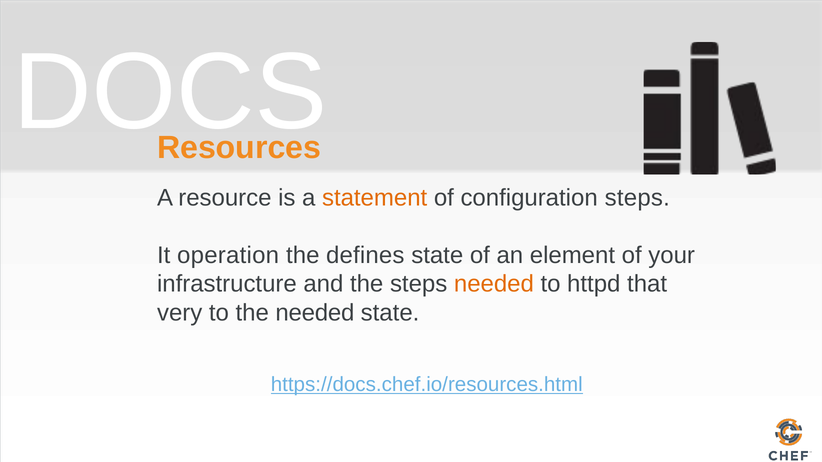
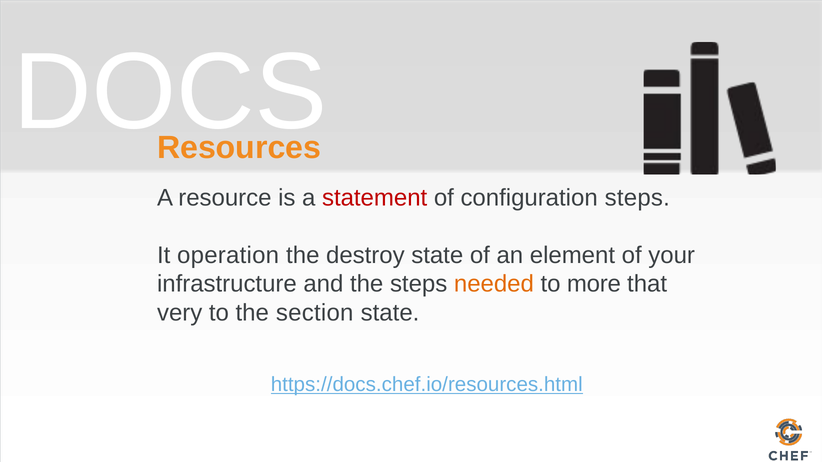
statement colour: orange -> red (375, 198)
defines: defines -> destroy (365, 255)
httpd: httpd -> more (594, 284)
the needed: needed -> section (315, 313)
